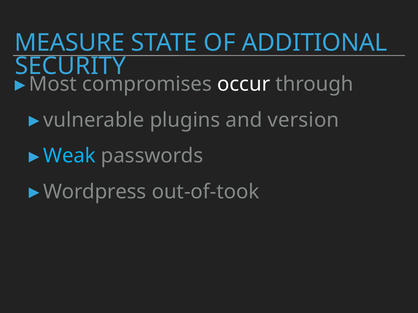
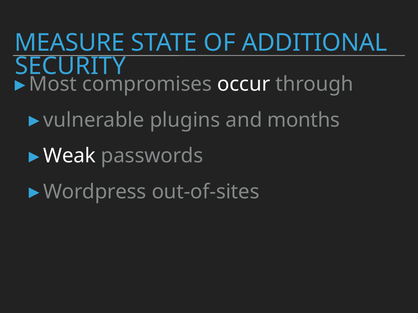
version: version -> months (304, 120)
Weak colour: light blue -> white (70, 156)
out-of-took: out-of-took -> out-of-sites (206, 192)
